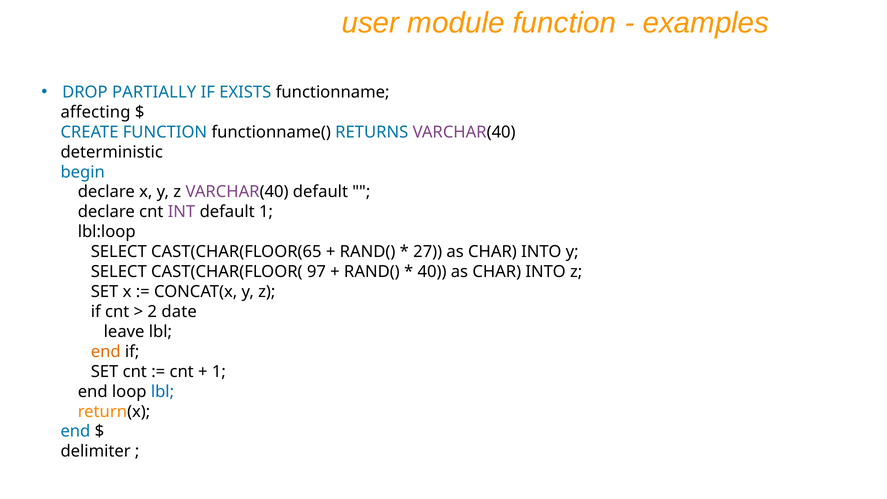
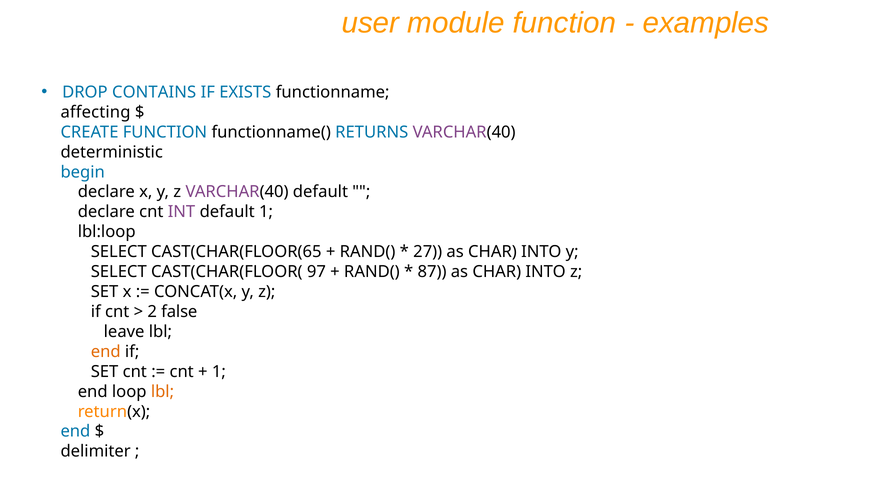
PARTIALLY: PARTIALLY -> CONTAINS (154, 92)
40: 40 -> 87 (432, 272)
date: date -> false (179, 312)
lbl colour: blue -> orange (162, 392)
